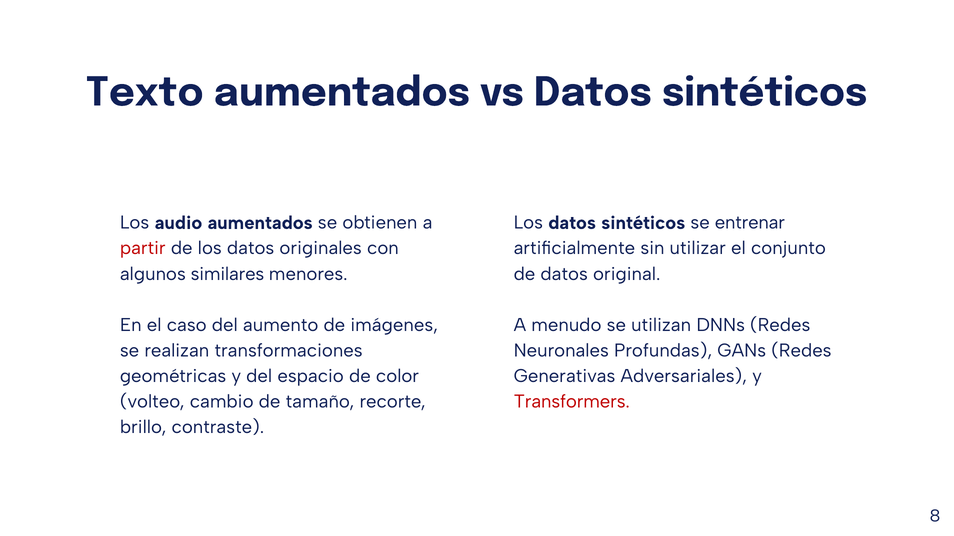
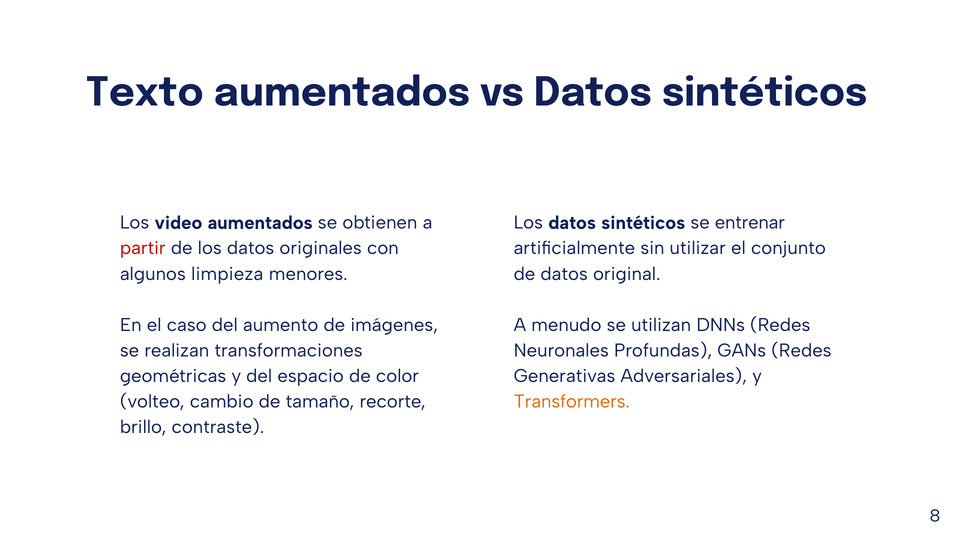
audio: audio -> video (178, 223)
similares: similares -> limpieza (227, 274)
Transformers colour: red -> orange (572, 402)
